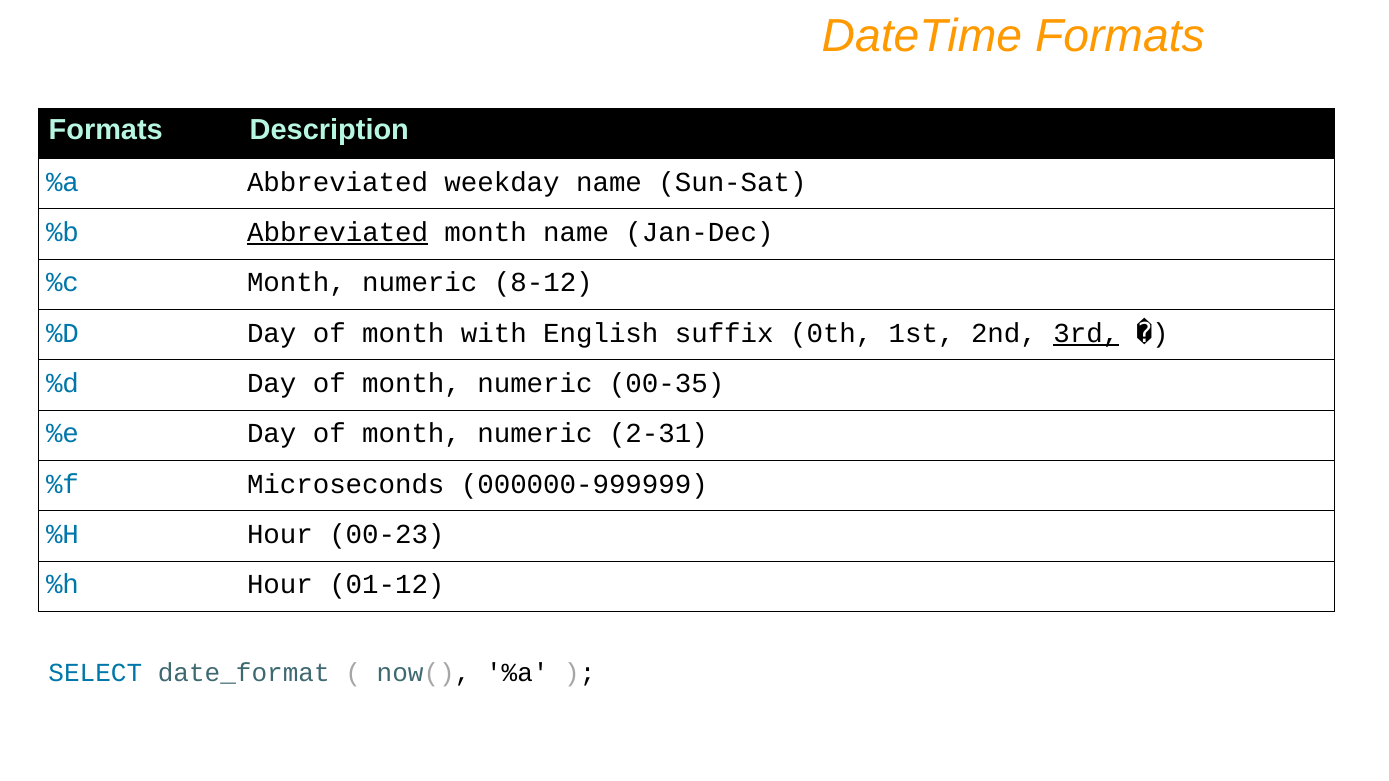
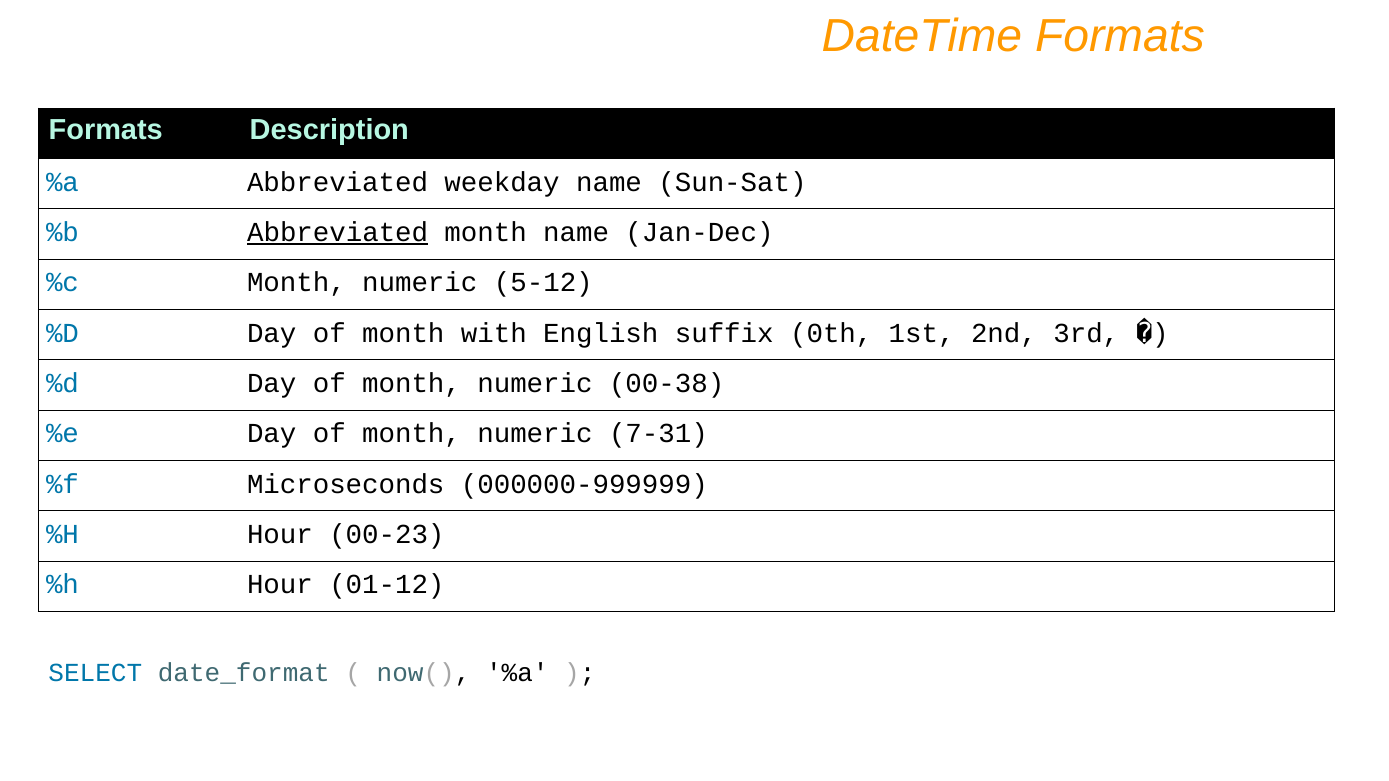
8-12: 8-12 -> 5-12 (543, 283)
3rd underline: present -> none (1086, 333)
00-35: 00-35 -> 00-38 (667, 383)
2-31: 2-31 -> 7-31 (658, 434)
